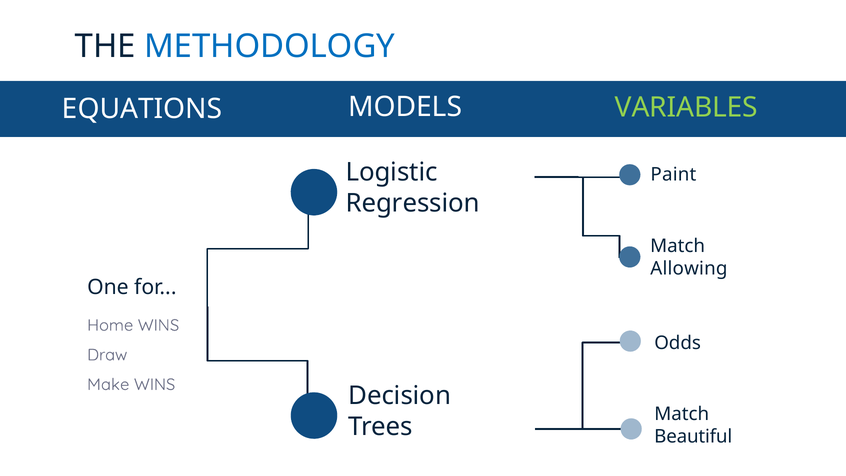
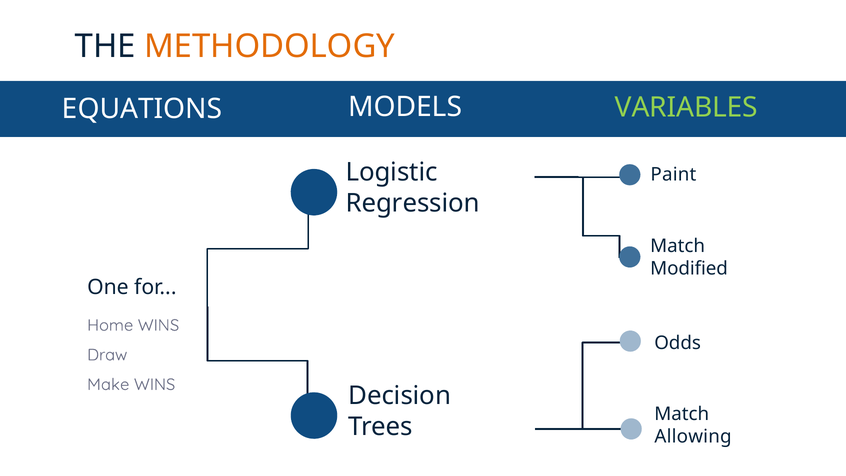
METHODOLOGY colour: blue -> orange (270, 46)
Allowing: Allowing -> Modified (689, 268)
Beautiful: Beautiful -> Allowing (693, 436)
